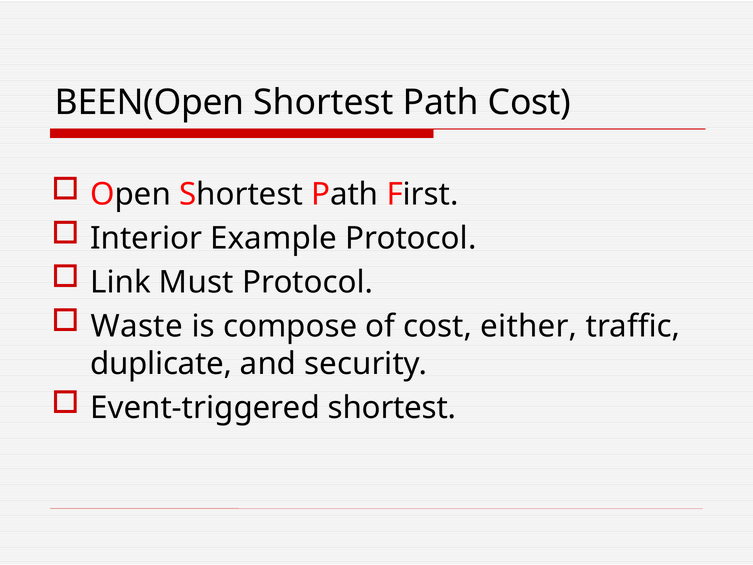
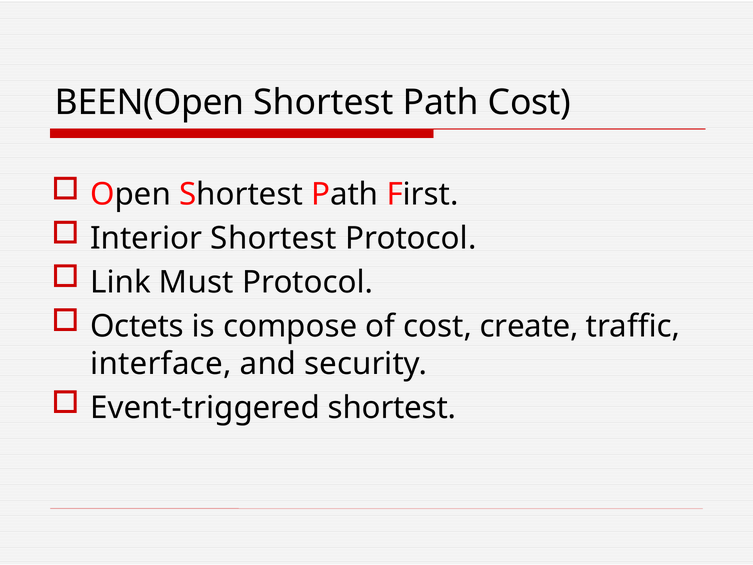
Interior Example: Example -> Shortest (274, 238)
Waste: Waste -> Octets (137, 326)
either: either -> create (529, 326)
duplicate: duplicate -> interface (161, 364)
